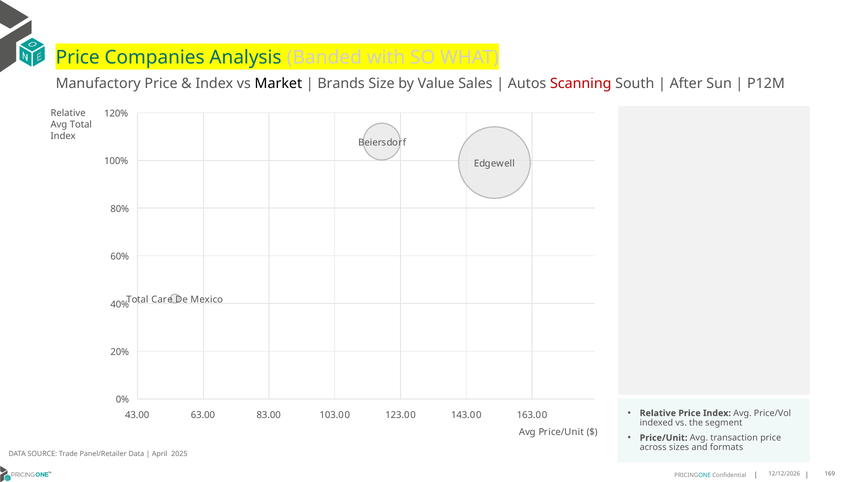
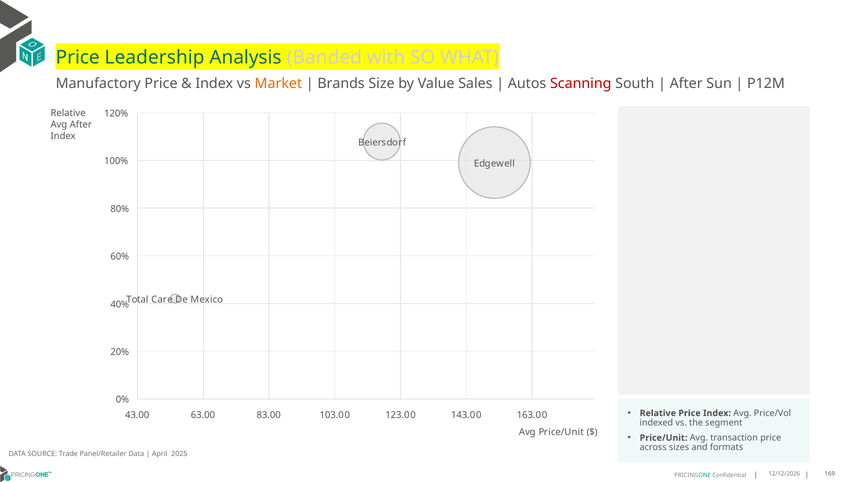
Companies: Companies -> Leadership (155, 58)
Market colour: black -> orange (278, 83)
Avg Total: Total -> After (81, 125)
